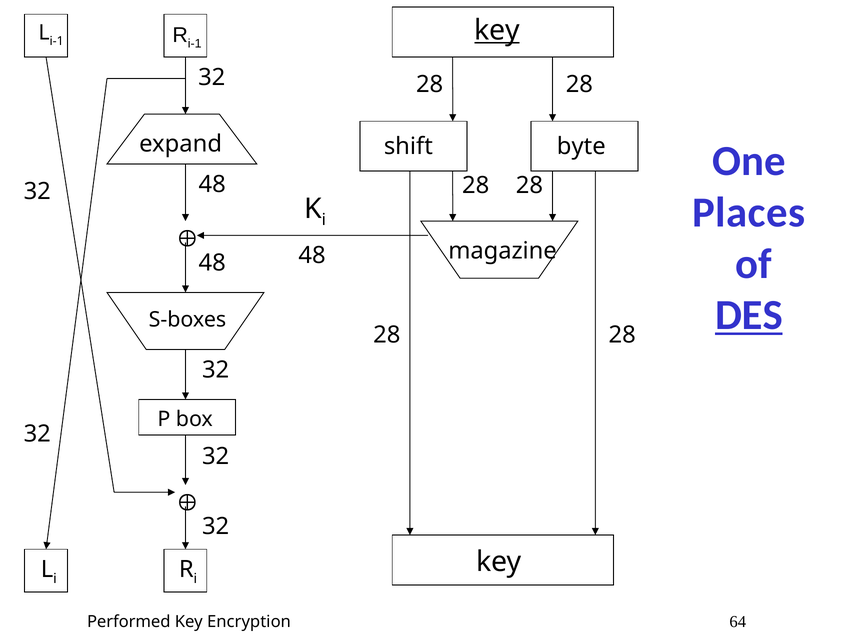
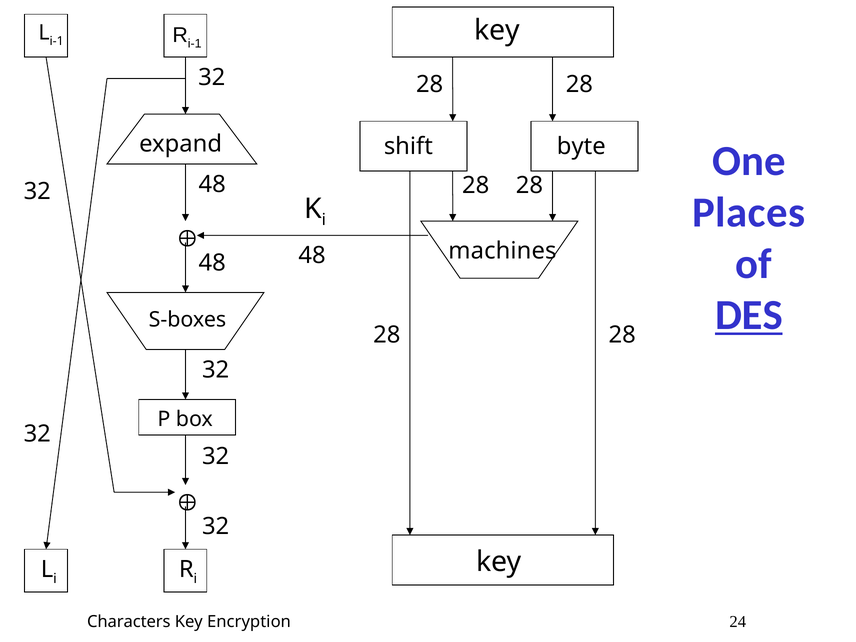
key underline: present -> none (497, 30)
magazine: magazine -> machines (502, 251)
Performed: Performed -> Characters (129, 622)
64: 64 -> 24 (738, 622)
